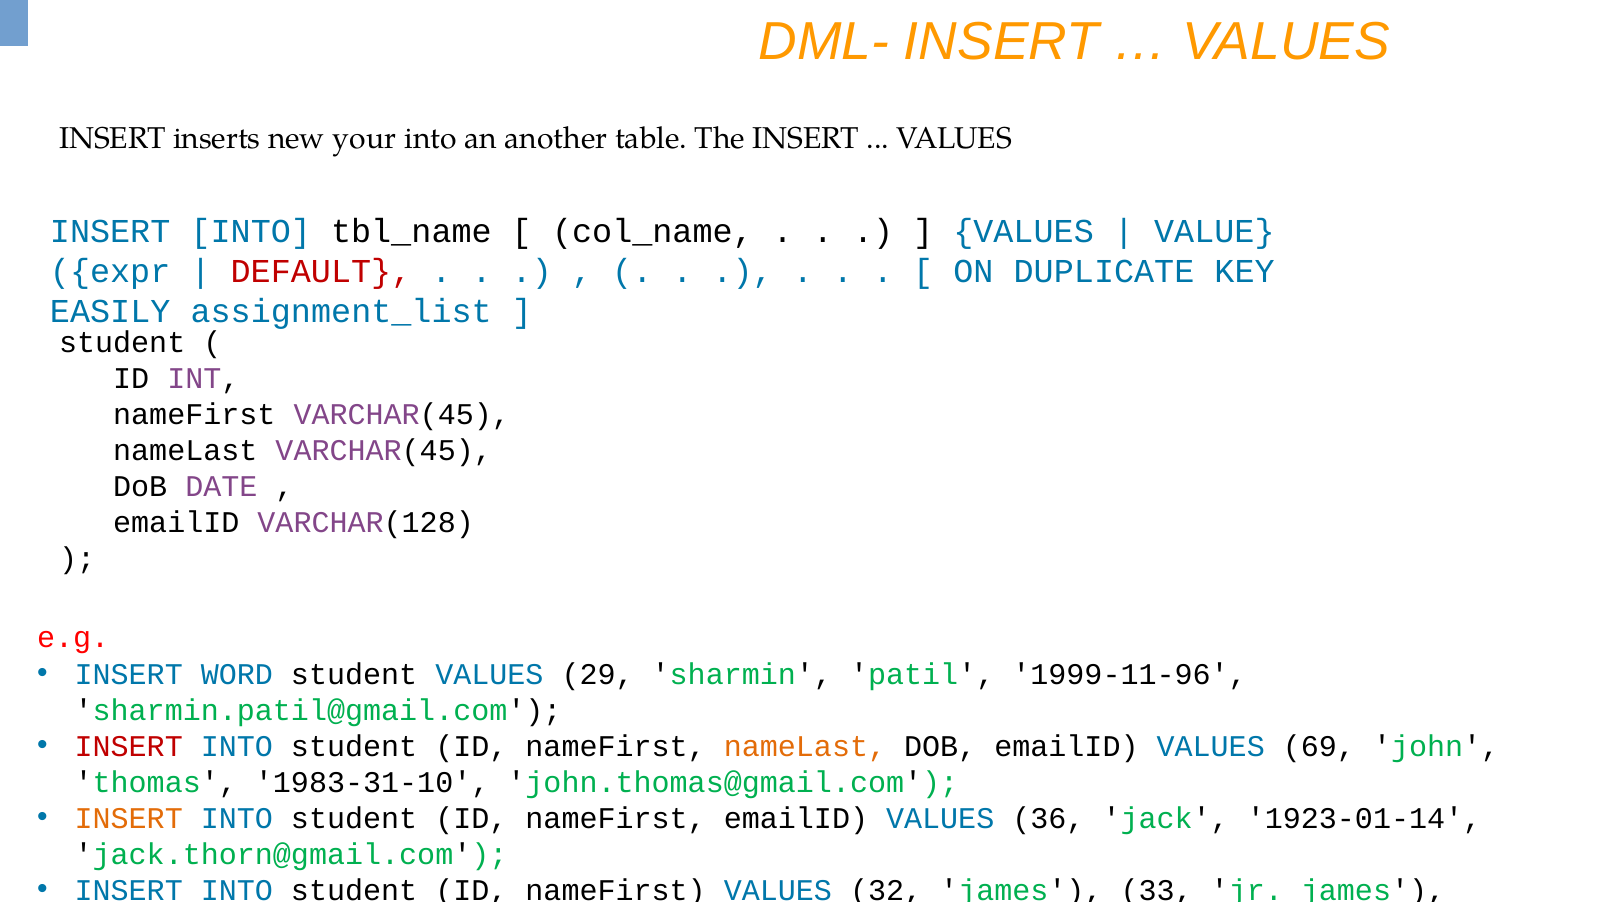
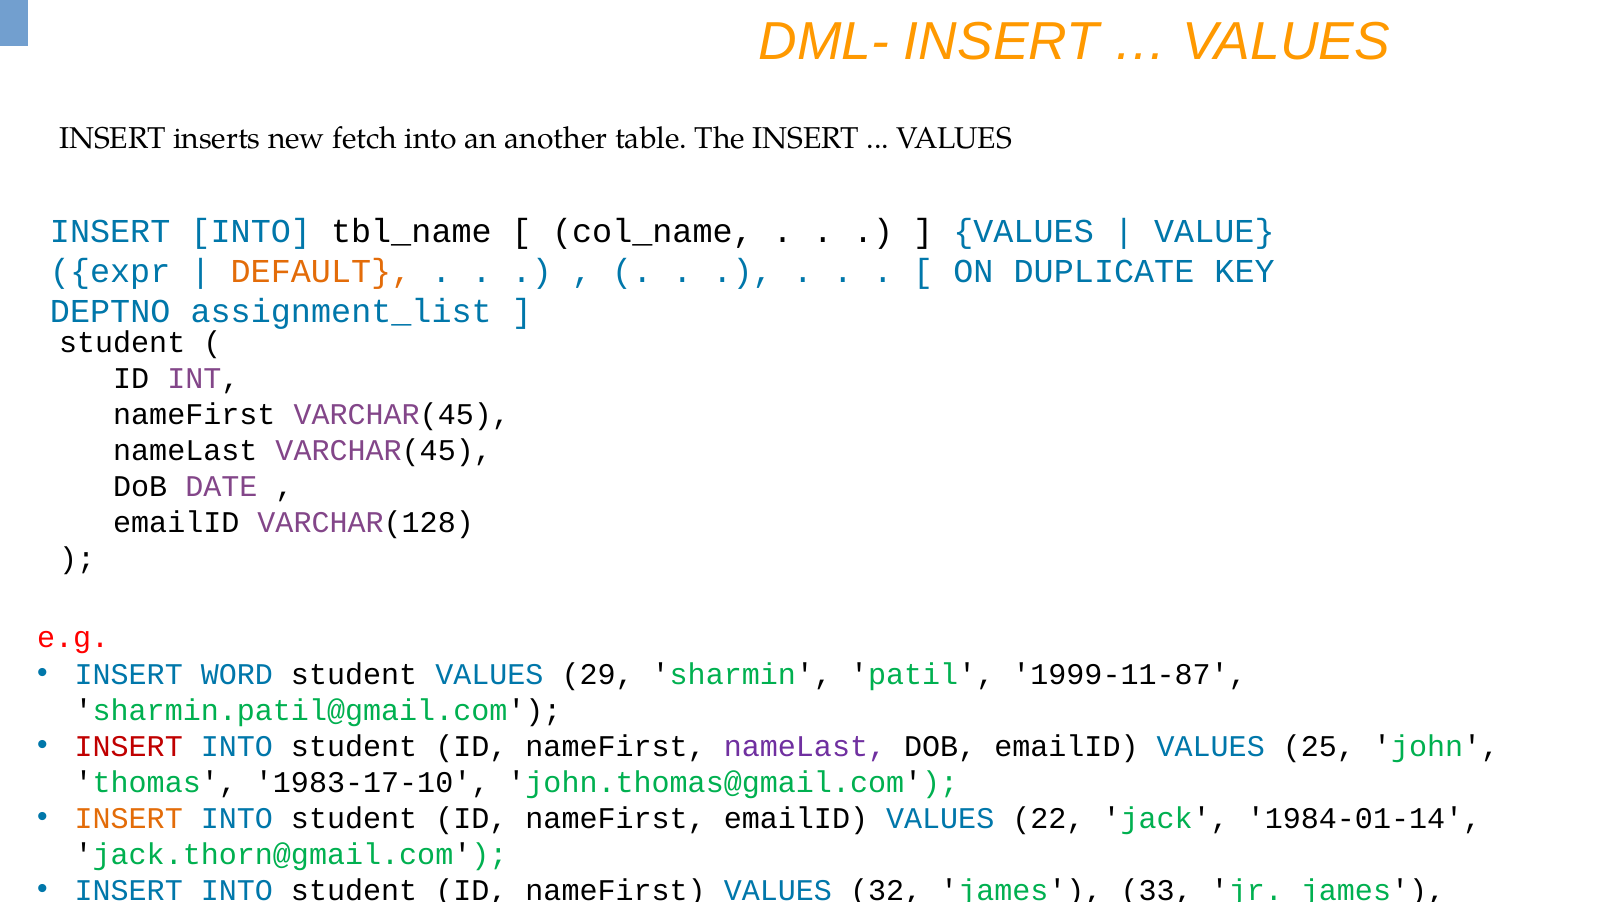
your: your -> fetch (365, 138)
DEFAULT colour: red -> orange (321, 271)
EASILY: EASILY -> DEPTNO (110, 311)
1999-11-96: 1999-11-96 -> 1999-11-87 (1130, 674)
nameLast colour: orange -> purple (805, 746)
69: 69 -> 25 (1319, 746)
1983-31-10: 1983-31-10 -> 1983-17-10 (372, 782)
36: 36 -> 22 (1048, 818)
1923-01-14: 1923-01-14 -> 1984-01-14 (1364, 818)
